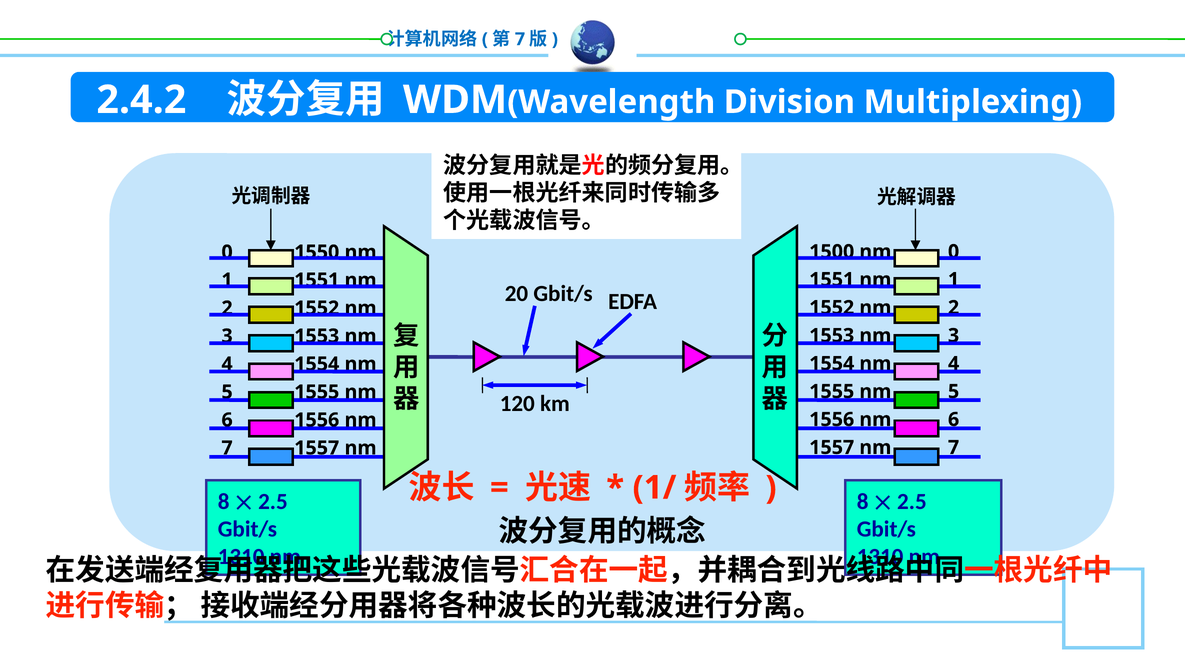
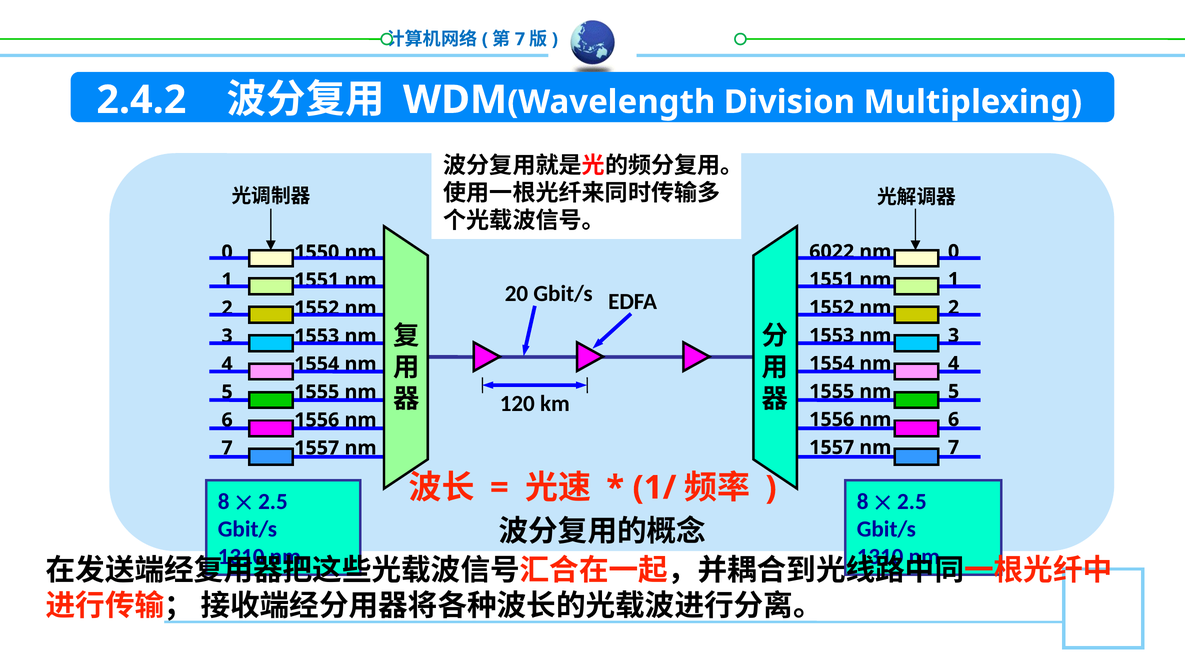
1500: 1500 -> 6022 (832, 252)
